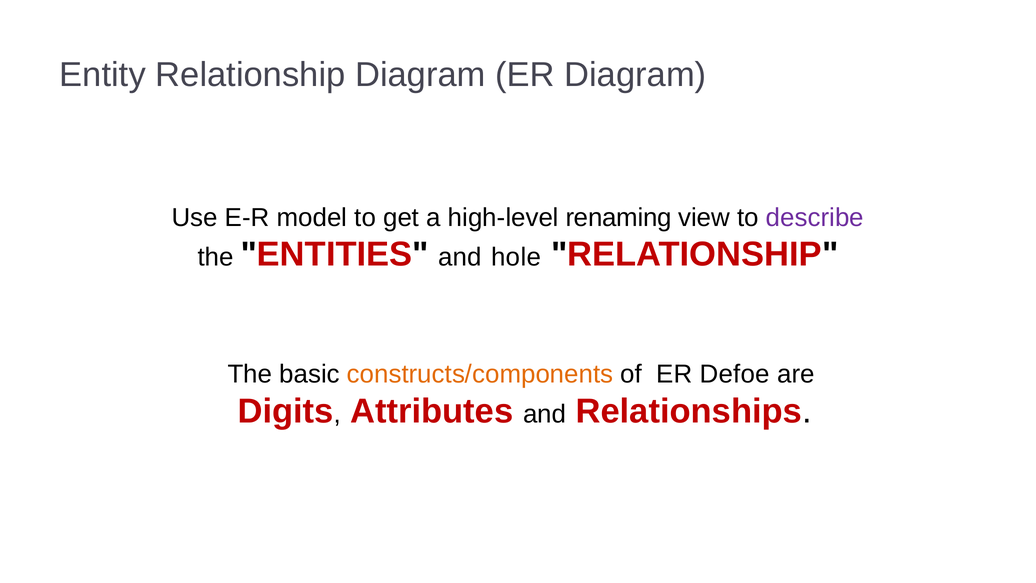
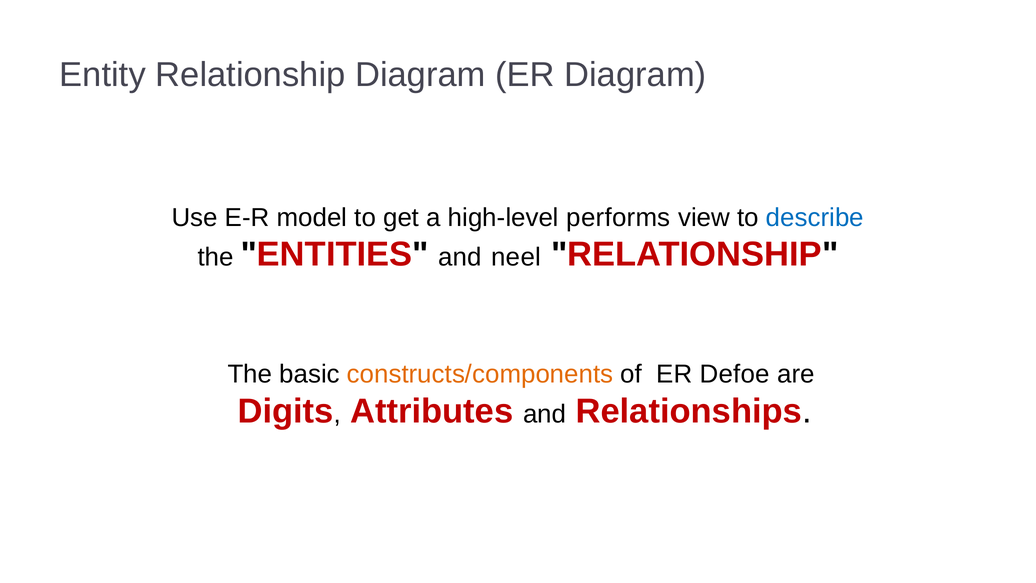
renaming: renaming -> performs (618, 217)
describe colour: purple -> blue (815, 217)
hole: hole -> neel (516, 257)
